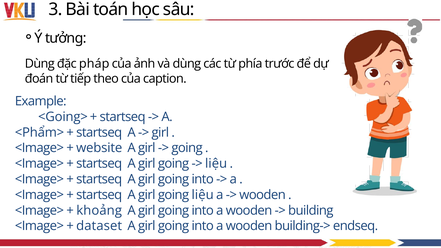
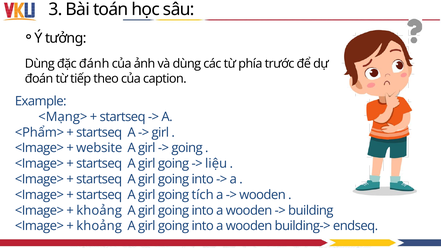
pháp: pháp -> đánh (94, 64)
<Going>: <Going> -> <Mạng> (63, 117)
going liệu: liệu -> tích (203, 195)
dataset: dataset -> khoảng (99, 226)
